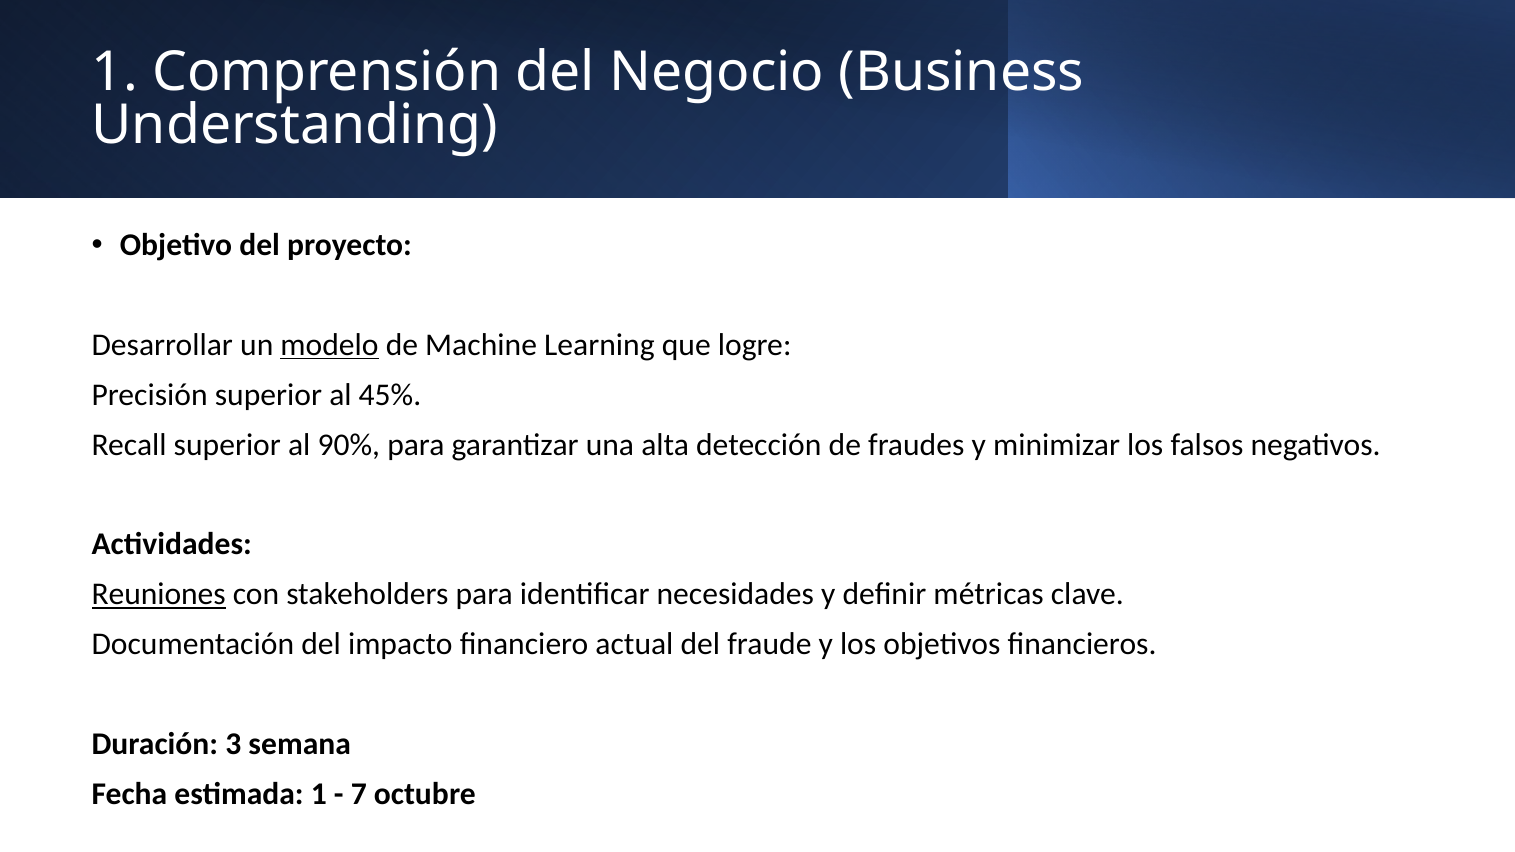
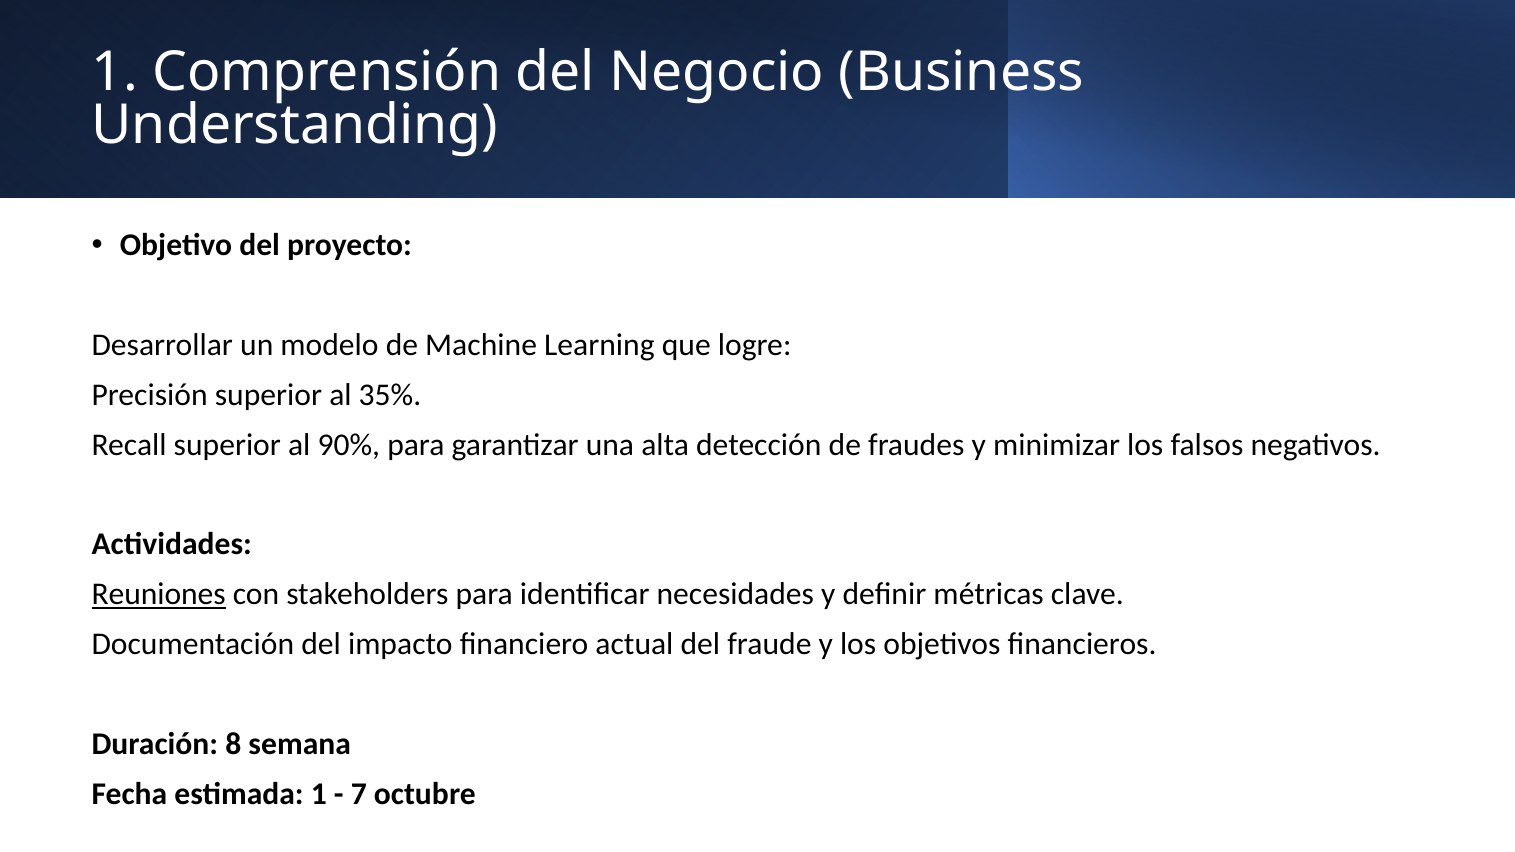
modelo underline: present -> none (330, 345)
45%: 45% -> 35% (390, 395)
3: 3 -> 8 (233, 744)
